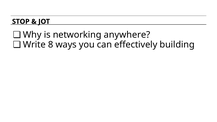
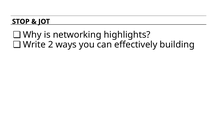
anywhere: anywhere -> highlights (127, 35)
8: 8 -> 2 (51, 45)
